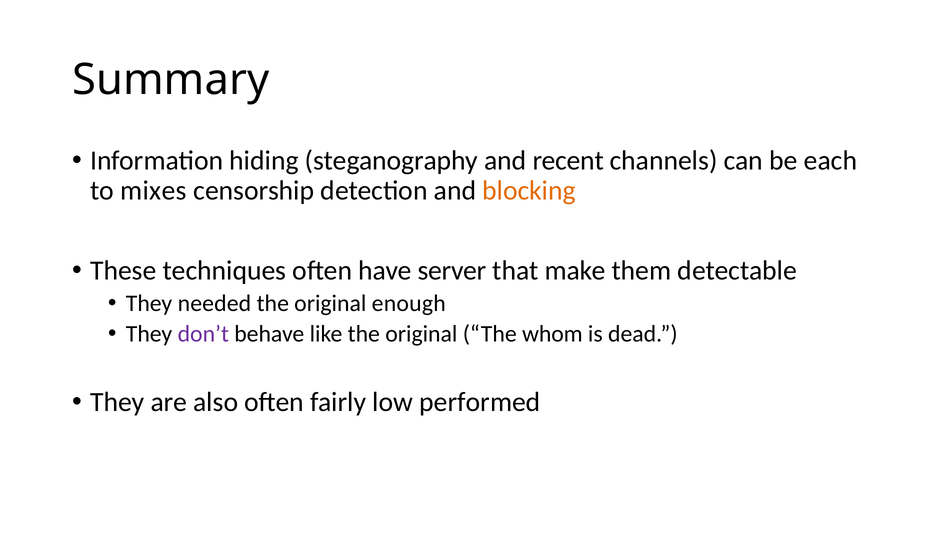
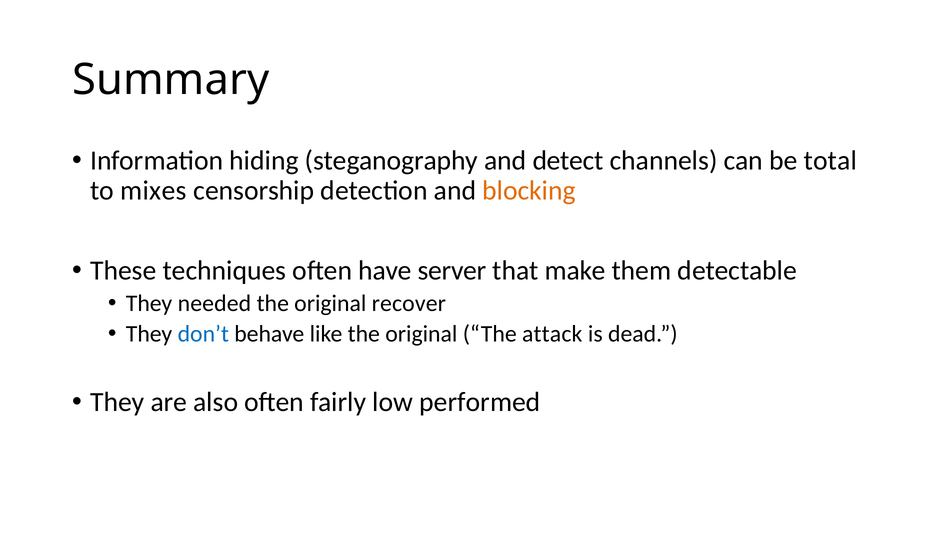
recent: recent -> detect (568, 161)
each: each -> total (830, 161)
enough: enough -> recover (409, 303)
don’t colour: purple -> blue (203, 334)
whom: whom -> attack (552, 334)
